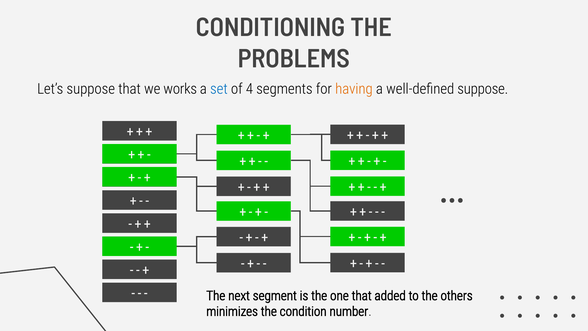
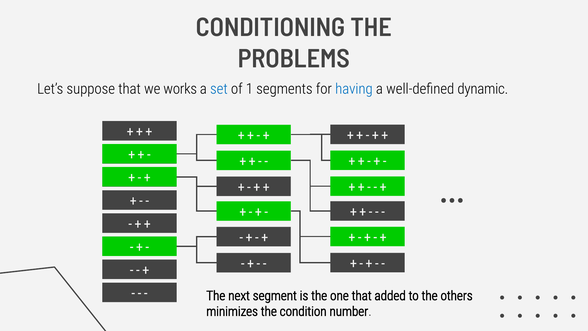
4: 4 -> 1 (249, 89)
having colour: orange -> blue (354, 89)
well-defined suppose: suppose -> dynamic (483, 89)
